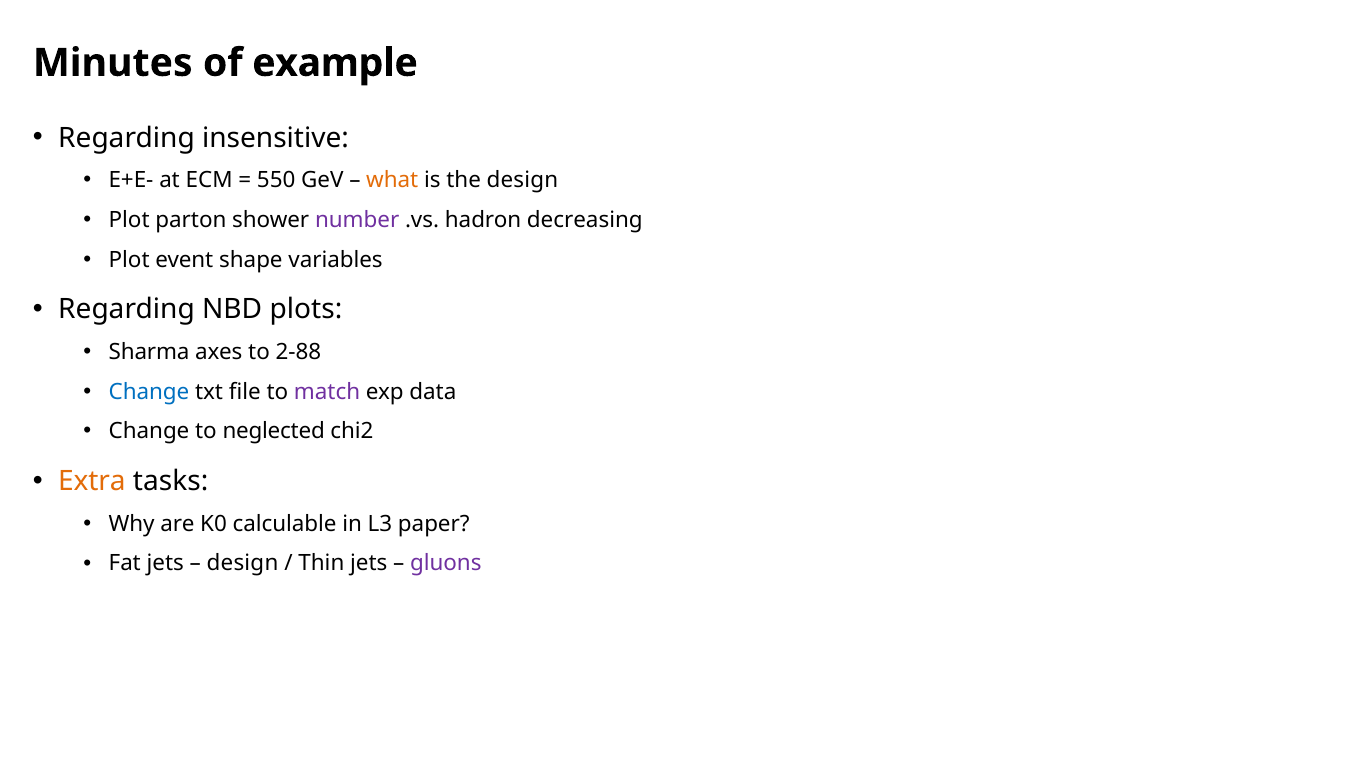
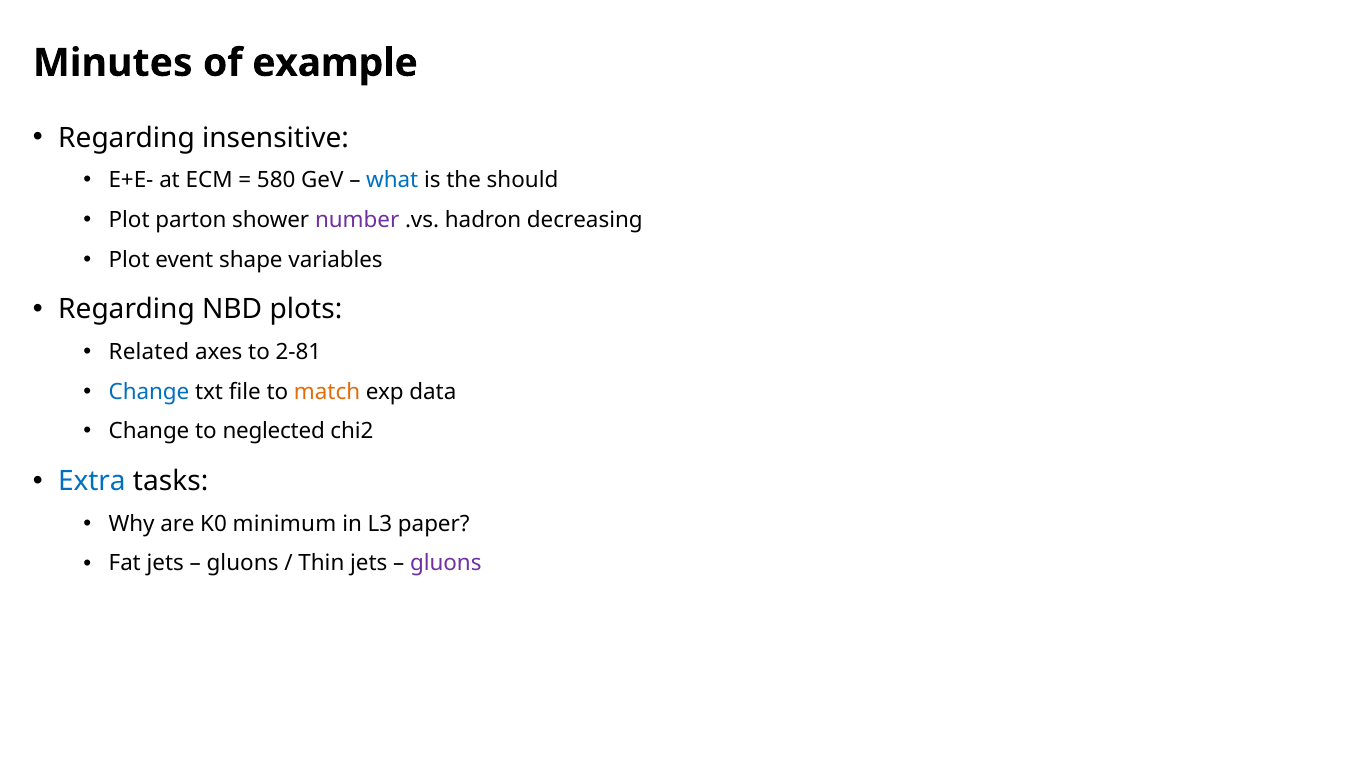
550: 550 -> 580 (276, 180)
what colour: orange -> blue (392, 180)
the design: design -> should (523, 180)
Sharma: Sharma -> Related (149, 352)
2-88: 2-88 -> 2-81 (298, 352)
match colour: purple -> orange (327, 392)
Extra colour: orange -> blue (92, 481)
calculable: calculable -> minimum (284, 524)
design: design -> gluons (243, 563)
